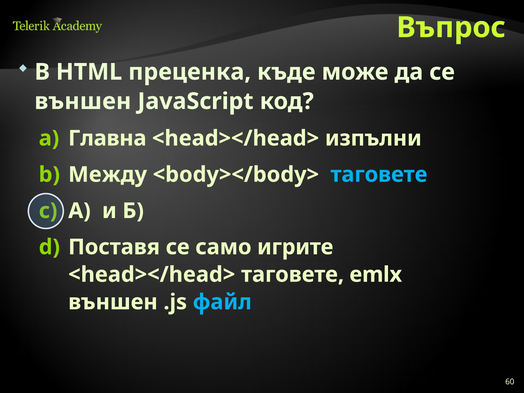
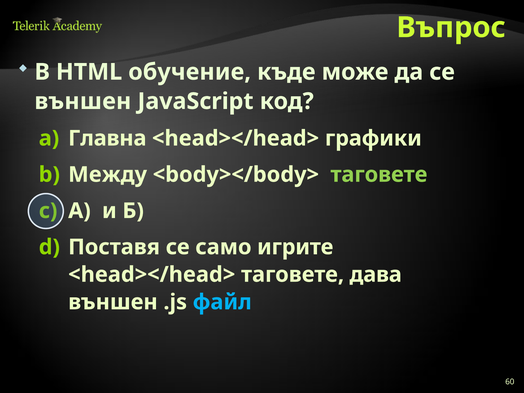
преценка: преценка -> обучение (190, 72)
изпълни: изпълни -> графики (373, 138)
таговете colour: light blue -> light green (379, 175)
emlx: emlx -> дава (376, 275)
